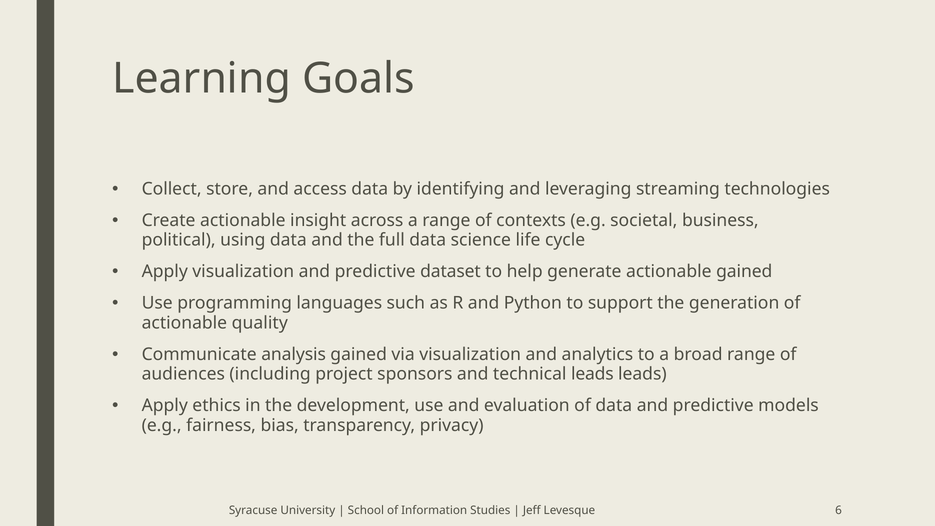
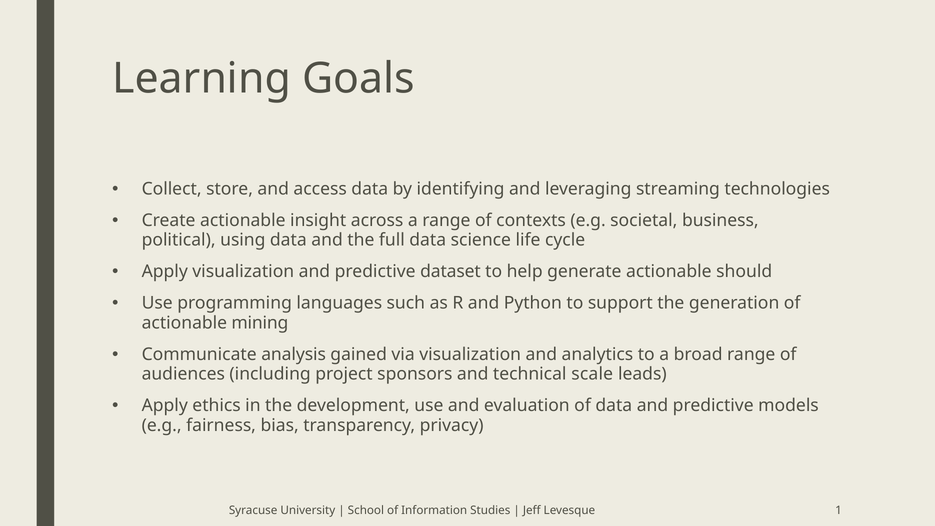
actionable gained: gained -> should (744, 272)
quality: quality -> mining (260, 323)
technical leads: leads -> scale (592, 374)
6: 6 -> 1 (839, 510)
